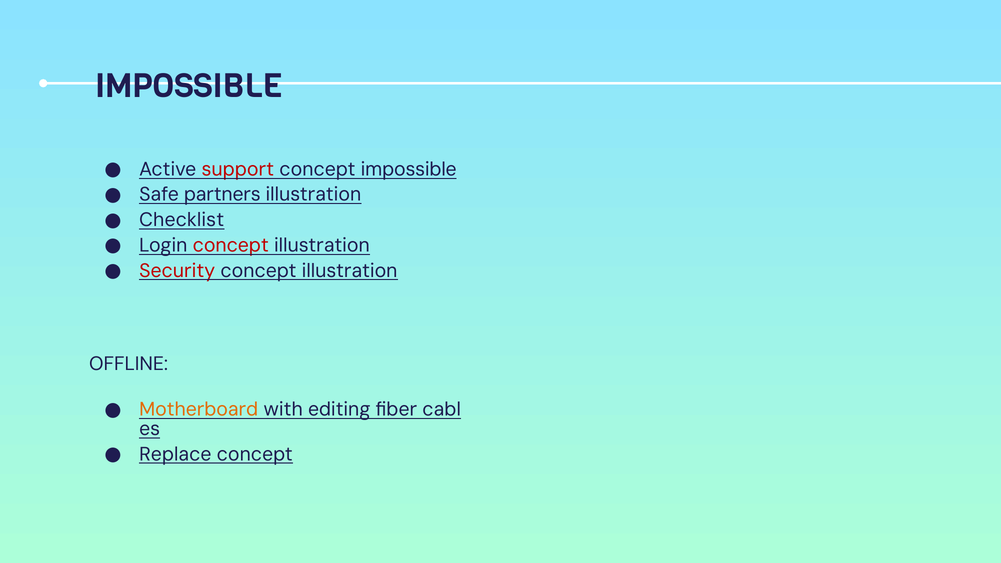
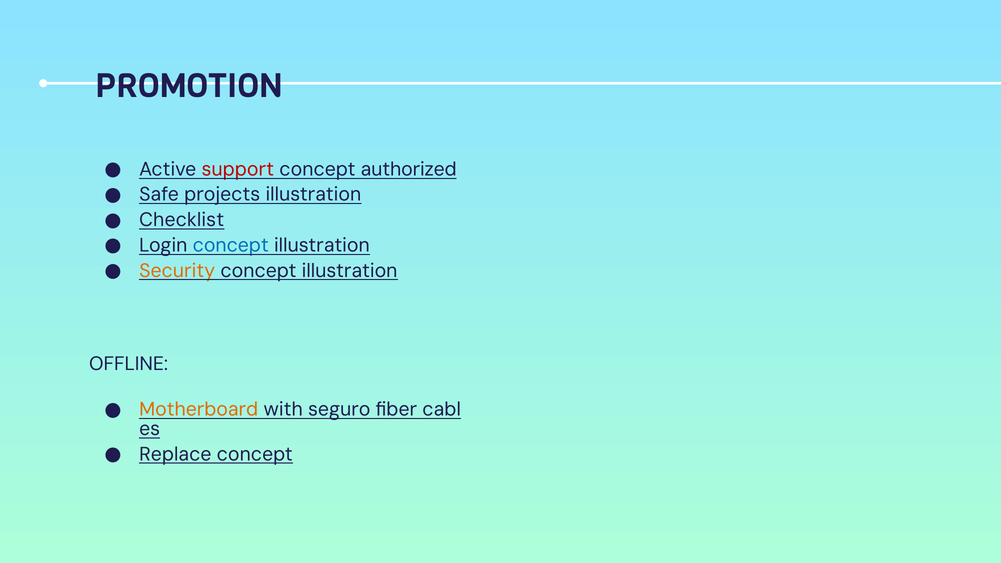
IMPOSSIBLE: IMPOSSIBLE -> PROMOTION (189, 86)
impossible: impossible -> authorized (409, 169)
partners: partners -> projects (222, 195)
concept colour: red -> blue (231, 245)
Security colour: red -> orange (177, 271)
editing: editing -> seguro (339, 409)
